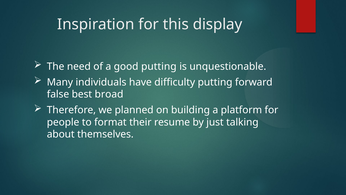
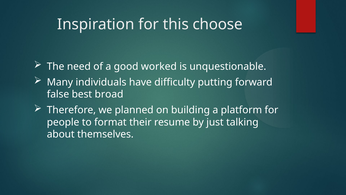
display: display -> choose (218, 24)
good putting: putting -> worked (159, 66)
